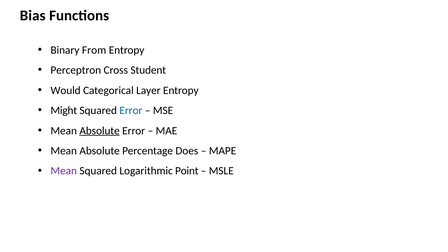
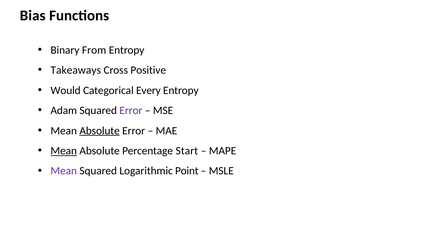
Perceptron: Perceptron -> Takeaways (76, 70)
Student: Student -> Positive (148, 70)
Layer: Layer -> Every (148, 90)
Might: Might -> Adam (64, 110)
Error colour: blue -> purple (131, 110)
Mean underline: none -> present (64, 151)
Does: Does -> Start (187, 151)
